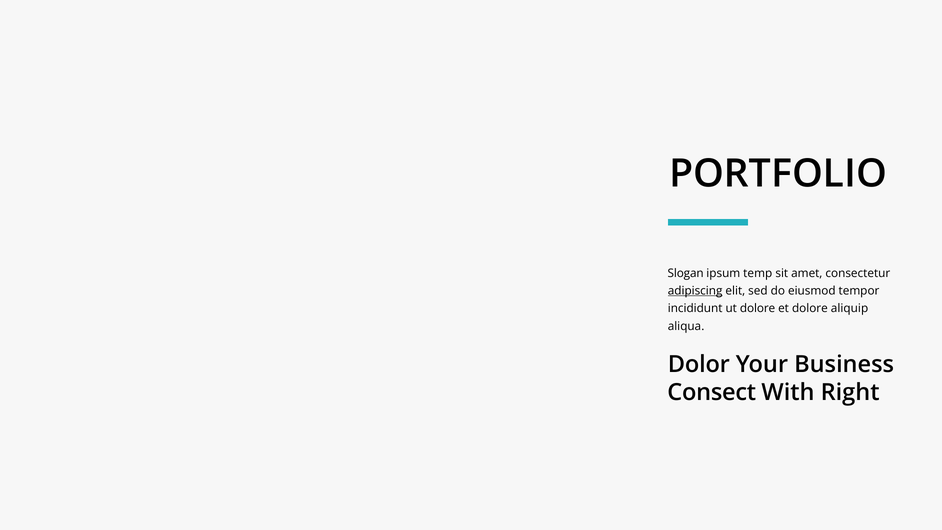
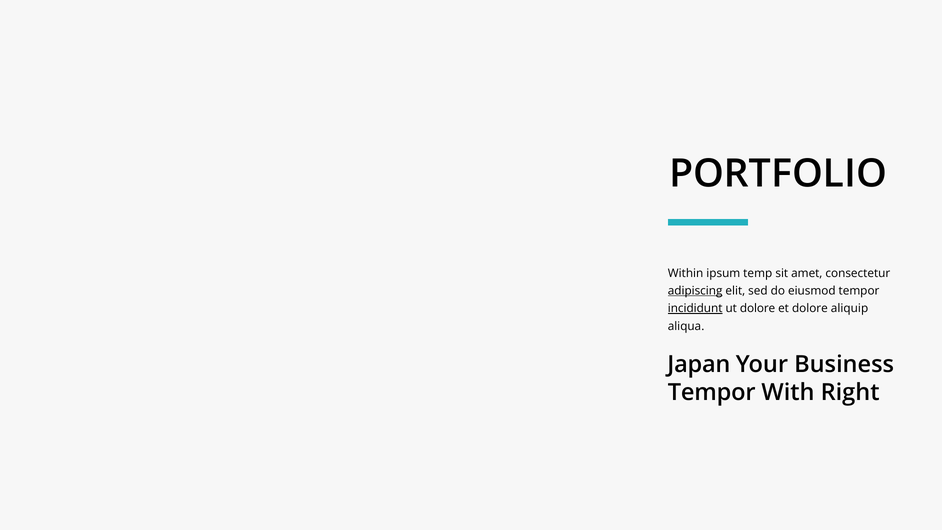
Slogan: Slogan -> Within (686, 273)
incididunt underline: none -> present (695, 308)
Dolor: Dolor -> Japan (699, 364)
Consect: Consect -> Tempor (712, 393)
